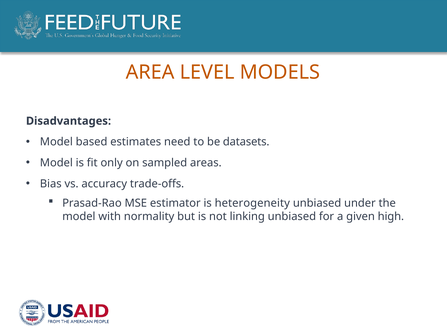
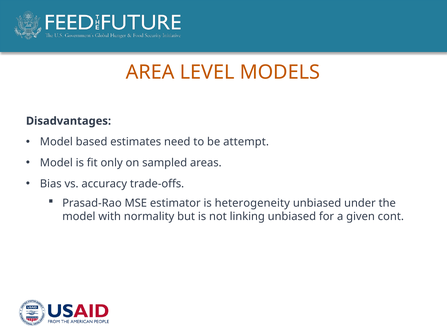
datasets: datasets -> attempt (246, 142)
high: high -> cont (391, 216)
